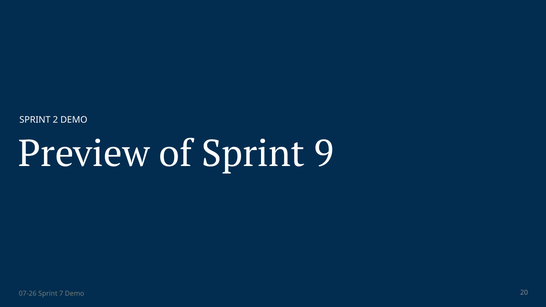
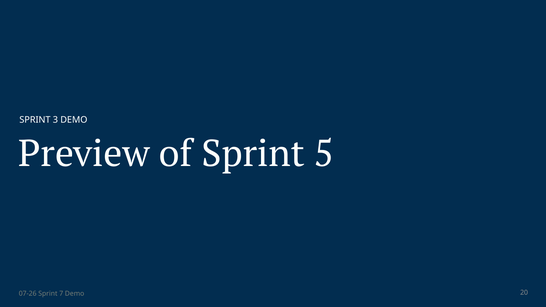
2: 2 -> 3 (55, 120)
9: 9 -> 5 (324, 154)
